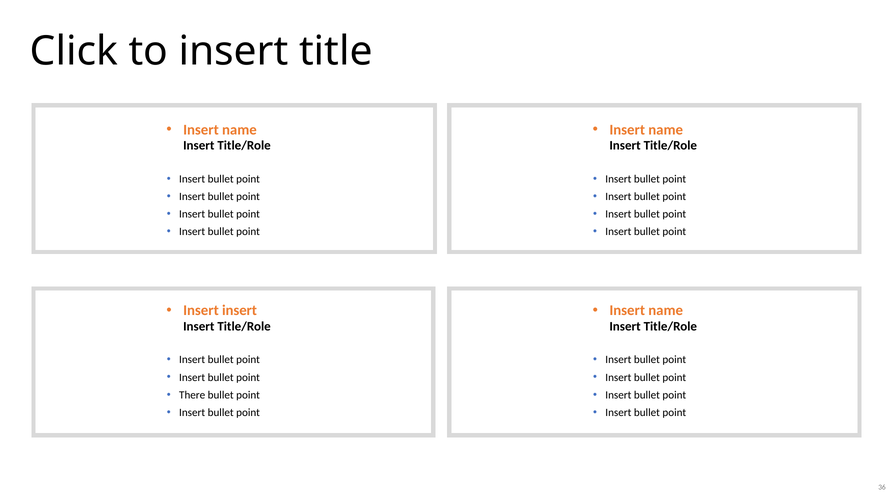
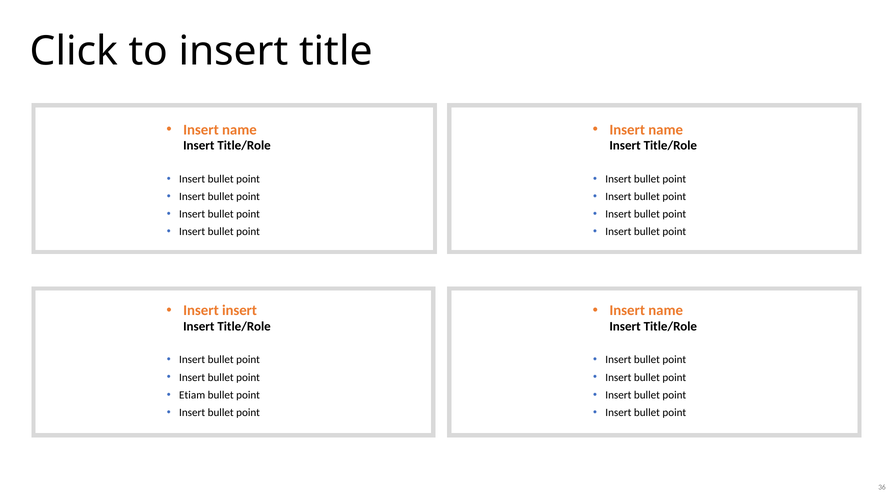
There: There -> Etiam (192, 395)
